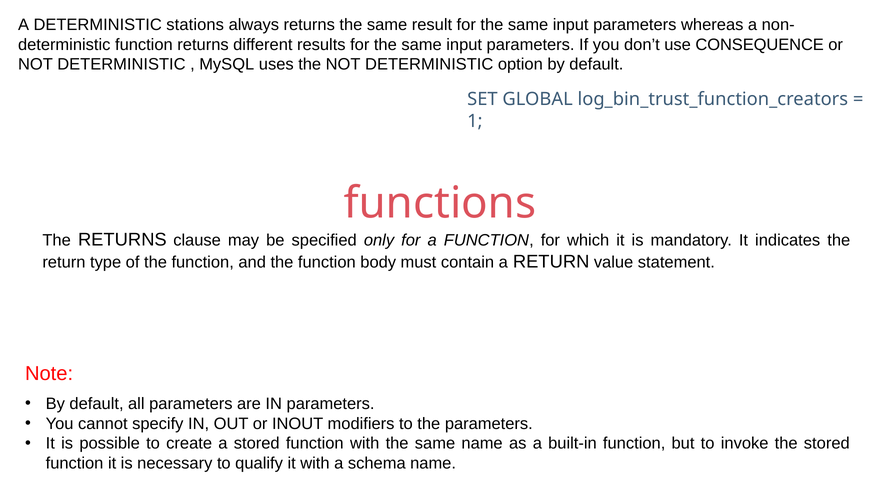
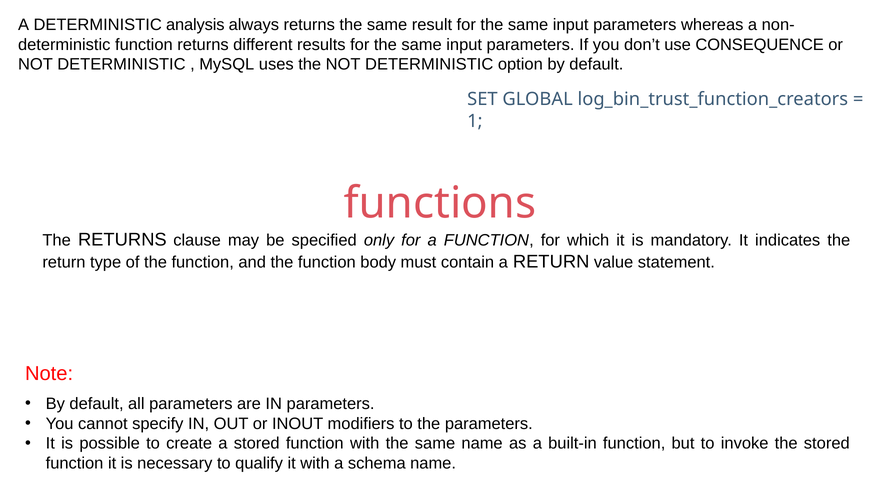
stations: stations -> analysis (195, 25)
